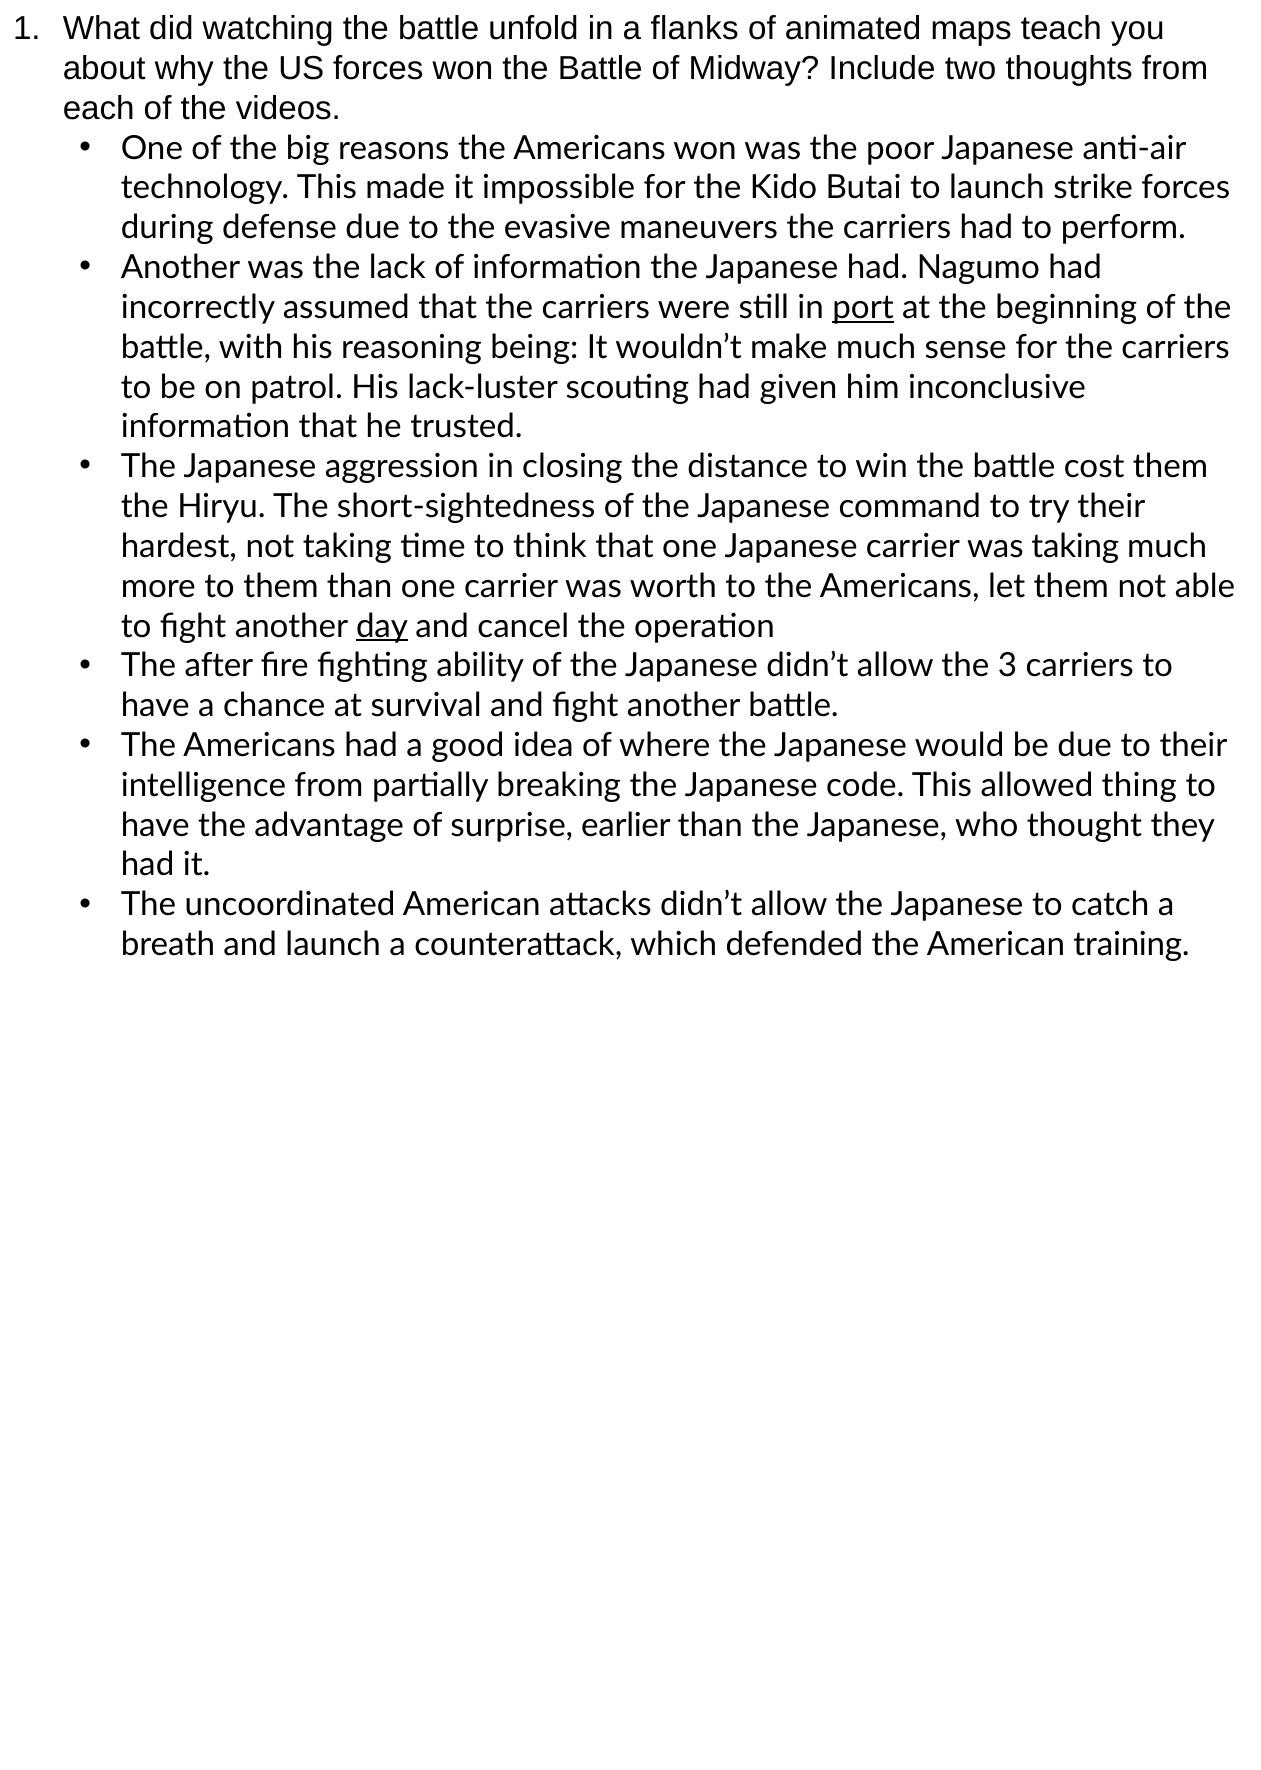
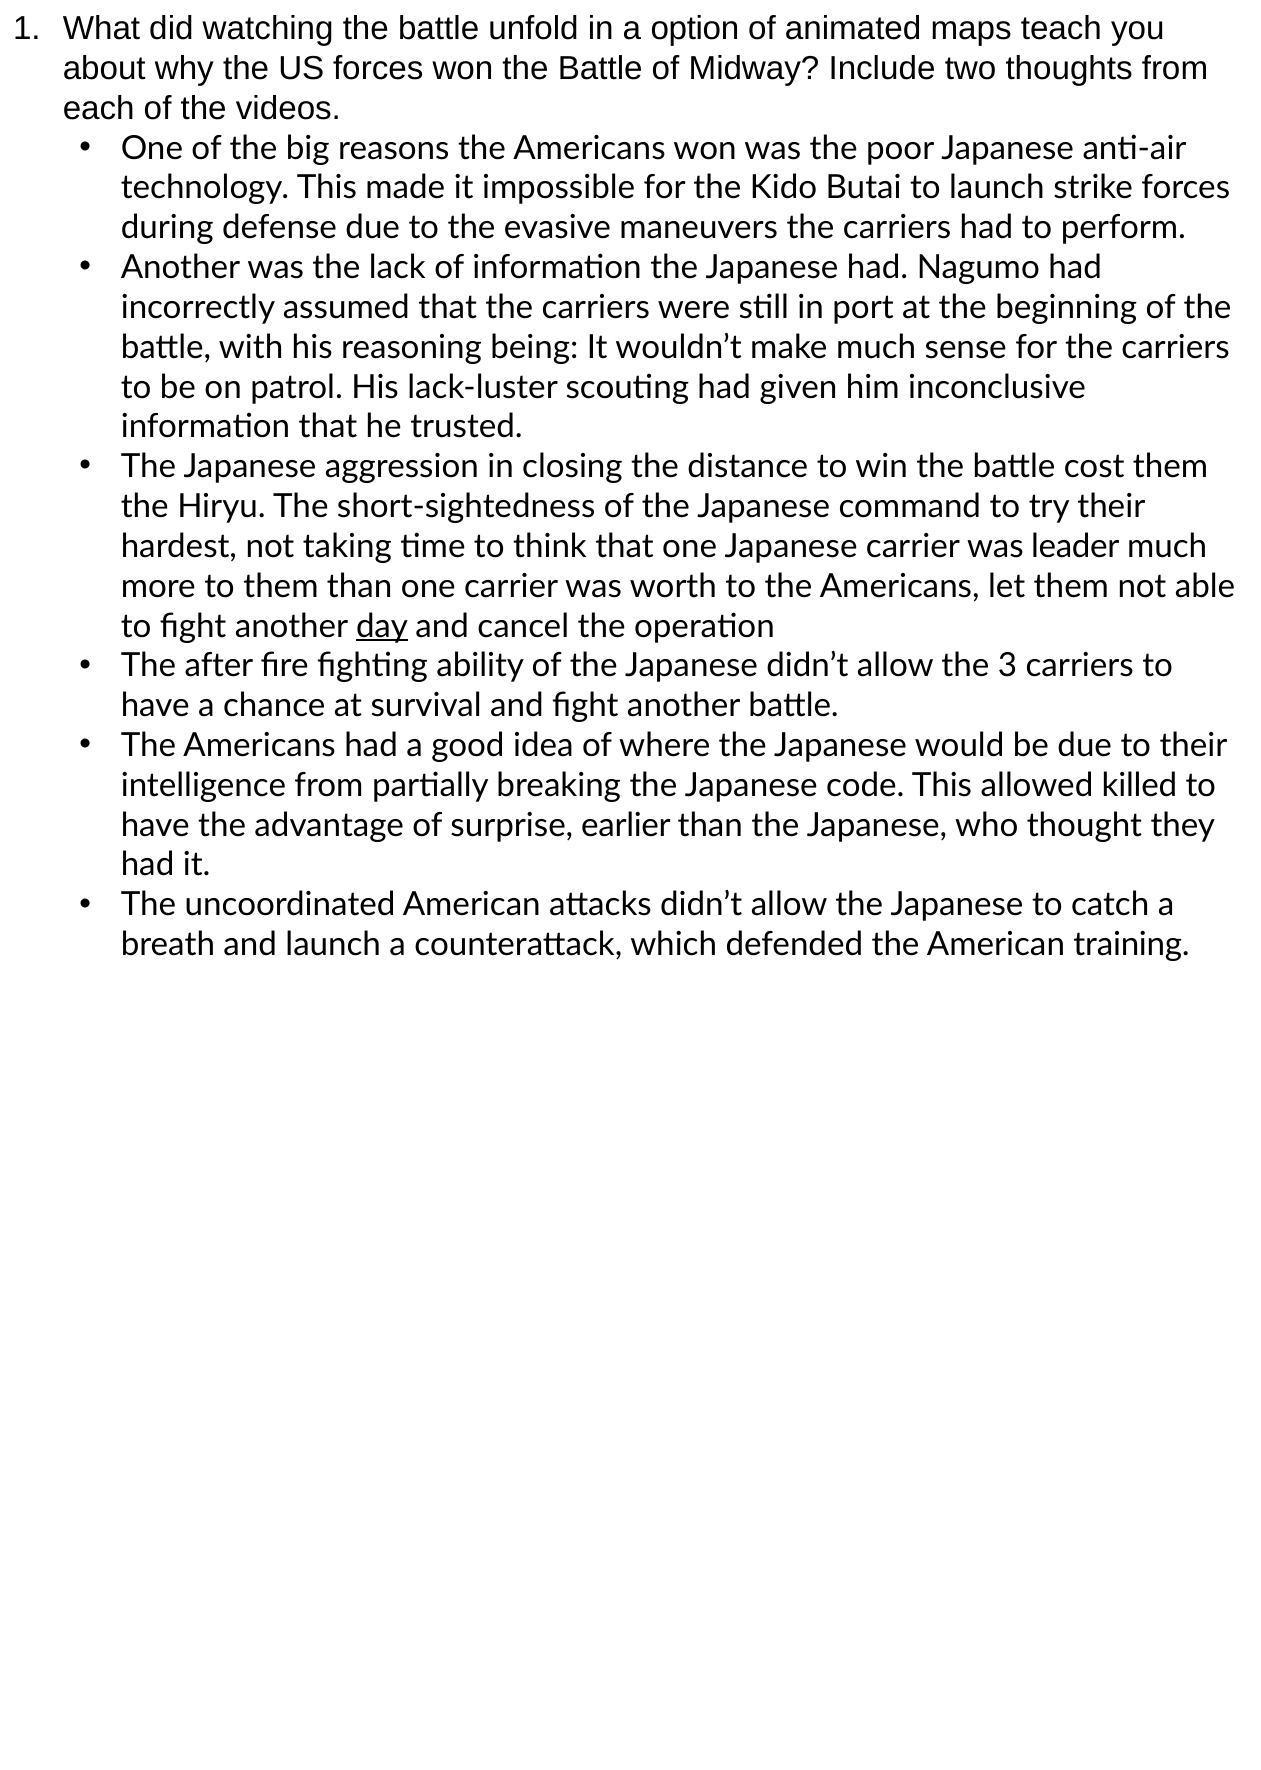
flanks: flanks -> option (695, 29)
port underline: present -> none (863, 307)
was taking: taking -> leader (1075, 546)
thing: thing -> killed (1139, 785)
